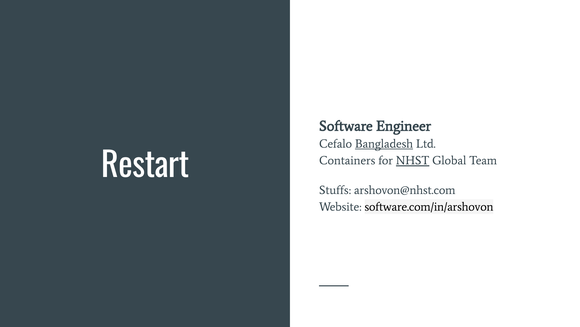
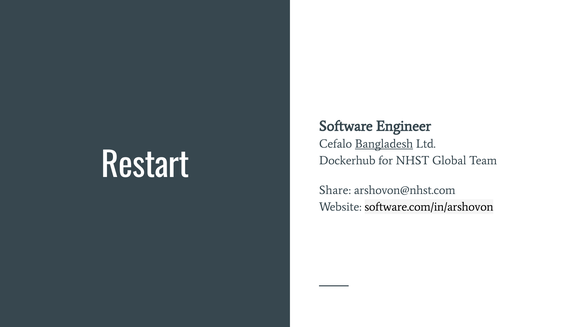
Containers: Containers -> Dockerhub (347, 160)
NHST underline: present -> none (413, 160)
Stuffs: Stuffs -> Share (335, 190)
